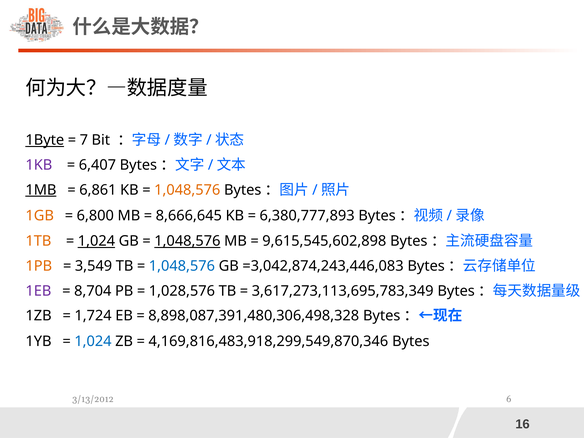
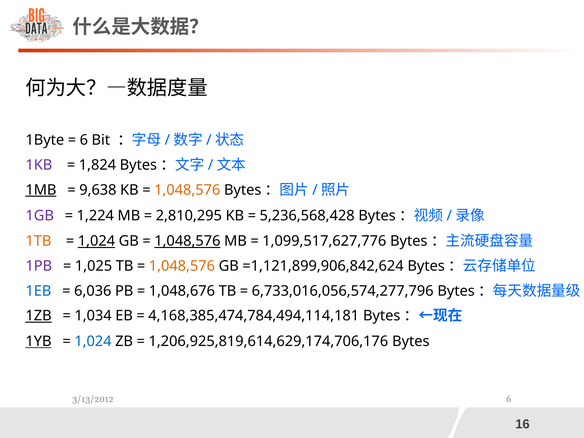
1Byte underline: present -> none (45, 140)
7: 7 -> 6 (84, 140)
6,407: 6,407 -> 1,824 (97, 165)
6,861: 6,861 -> 9,638 (98, 190)
1GB colour: orange -> purple (40, 216)
6,800: 6,800 -> 1,224 (95, 216)
8,666,645: 8,666,645 -> 2,810,295 (189, 216)
6,380,777,893: 6,380,777,893 -> 5,236,568,428 (307, 216)
9,615,545,602,898: 9,615,545,602,898 -> 1,099,517,627,776 (324, 241)
1PB colour: orange -> purple (39, 266)
3,549: 3,549 -> 1,025 (94, 266)
1,048,576 colour: blue -> orange (182, 266)
=3,042,874,243,446,083: =3,042,874,243,446,083 -> =1,121,899,906,842,624 (323, 266)
1EB colour: purple -> blue (38, 291)
8,704: 8,704 -> 6,036 (93, 291)
1,028,576: 1,028,576 -> 1,048,676 (182, 291)
3,617,273,113,695,783,349: 3,617,273,113,695,783,349 -> 6,733,016,056,574,277,796 (343, 291)
1ZB underline: none -> present (39, 316)
1,724: 1,724 -> 1,034 (93, 316)
8,898,087,391,480,306,498,328: 8,898,087,391,480,306,498,328 -> 4,168,385,474,784,494,114,181 (254, 316)
1YB underline: none -> present (38, 341)
4,169,816,483,918,299,549,870,346: 4,169,816,483,918,299,549,870,346 -> 1,206,925,819,614,629,174,706,176 (268, 341)
